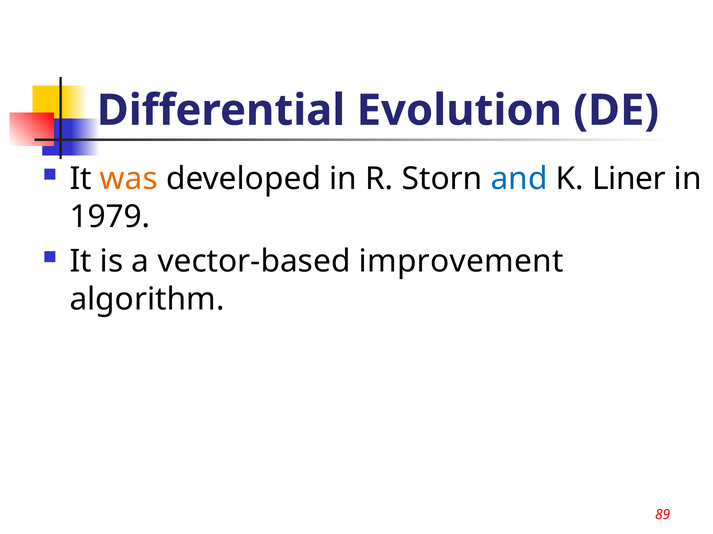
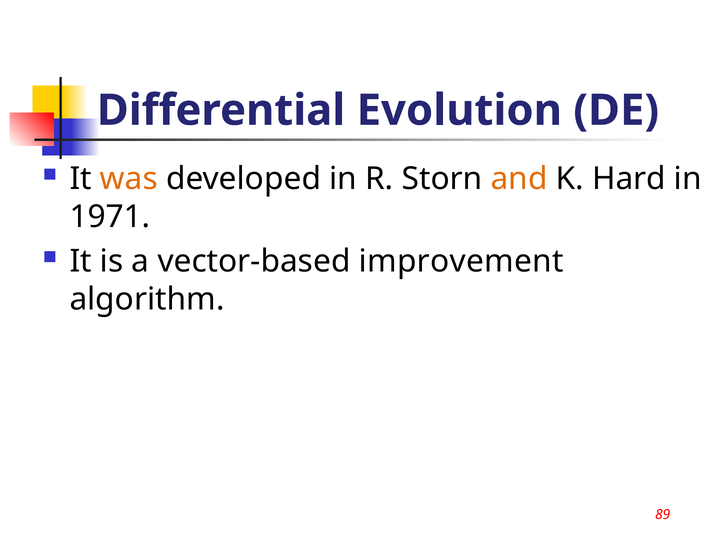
and colour: blue -> orange (519, 179)
Liner: Liner -> Hard (629, 179)
1979: 1979 -> 1971 (110, 217)
